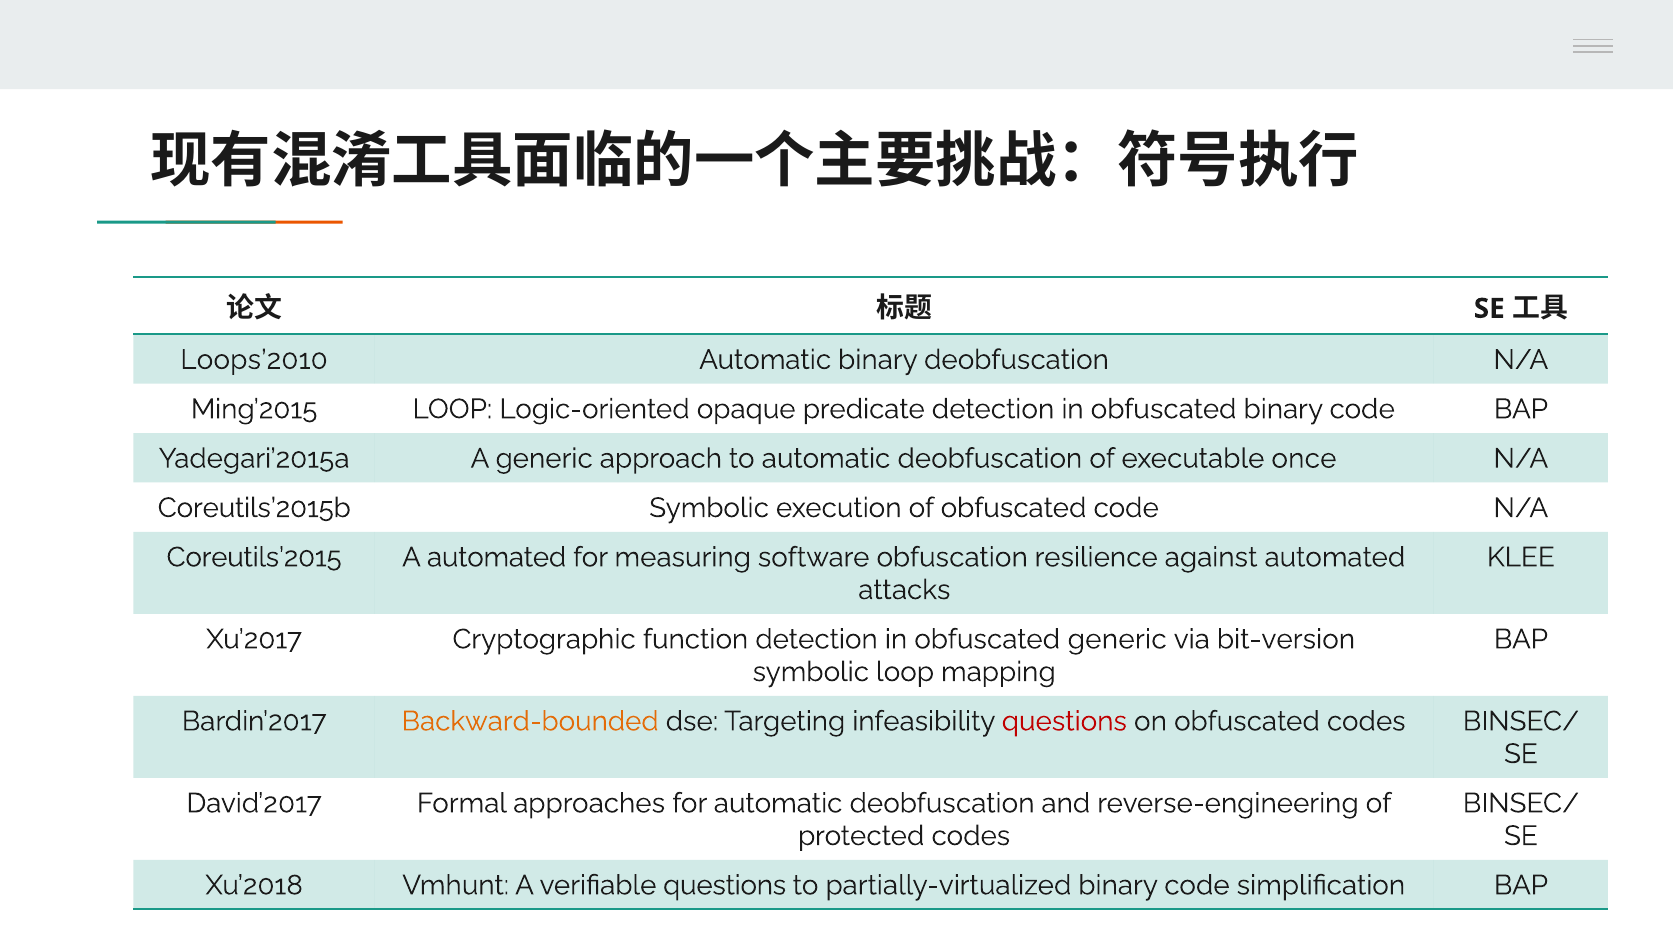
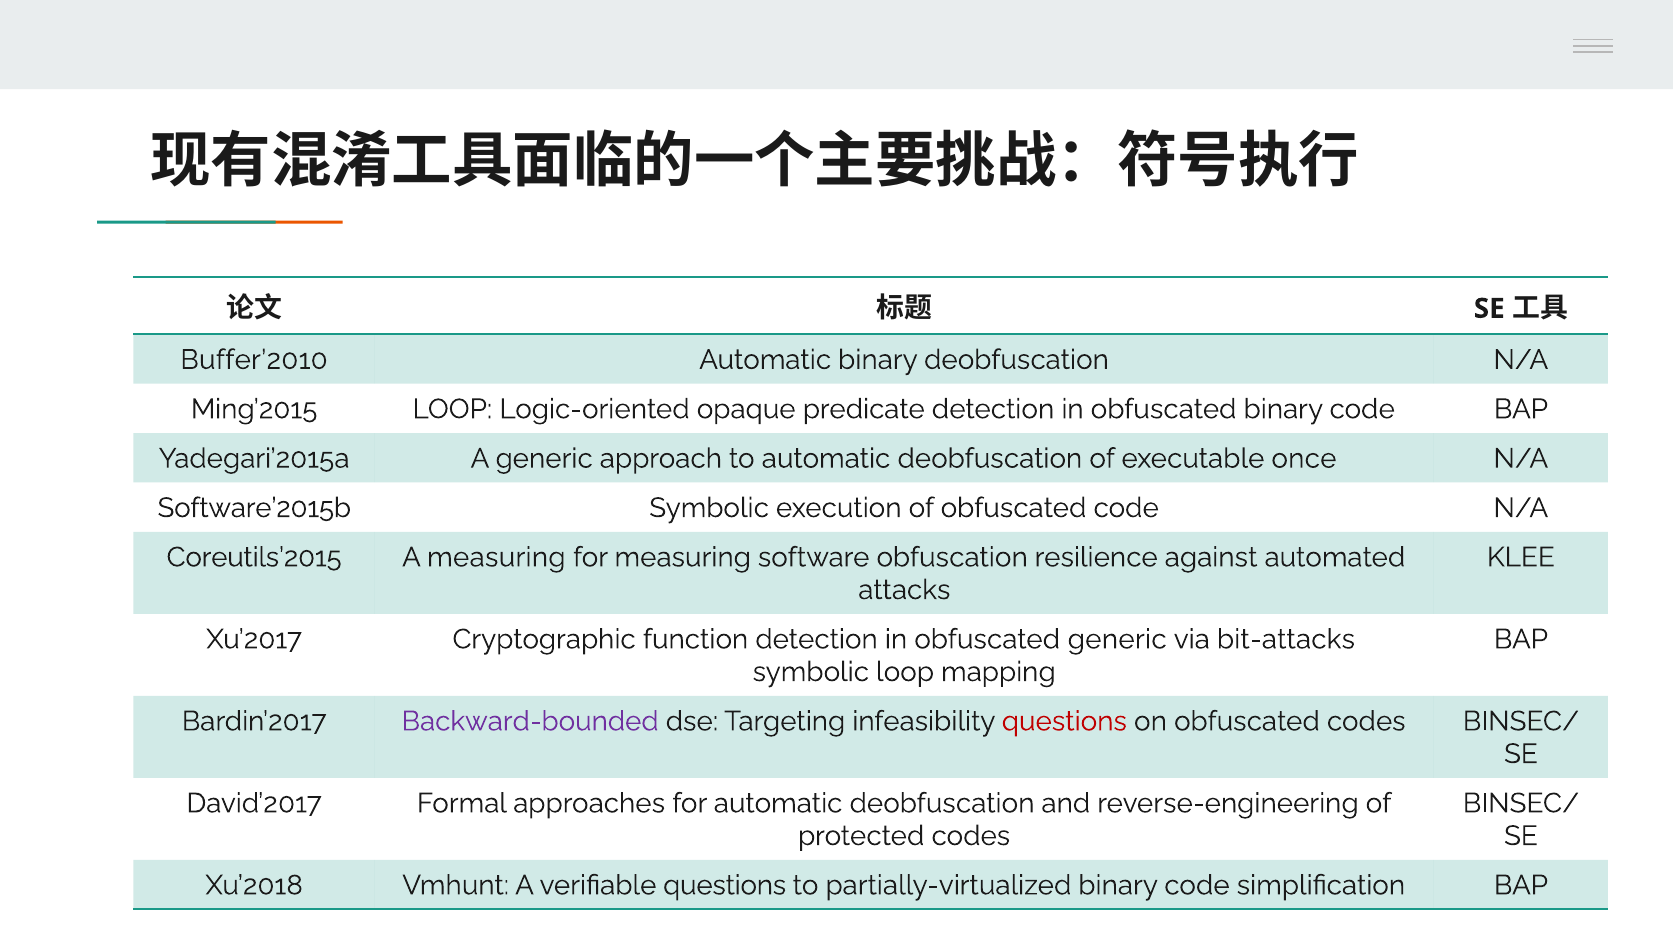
Loops’2010: Loops’2010 -> Buffer’2010 (254, 360)
Coreutils’2015b: Coreutils’2015b -> Software’2015b (254, 508)
A automated: automated -> measuring (496, 557)
bit-version: bit-version -> bit-attacks (1286, 639)
Backward-bounded colour: orange -> purple (530, 721)
